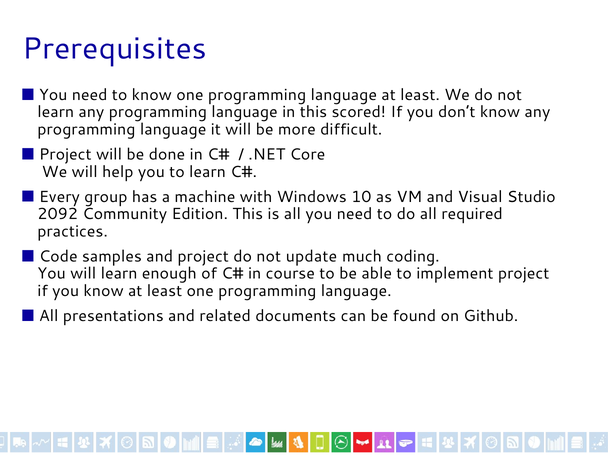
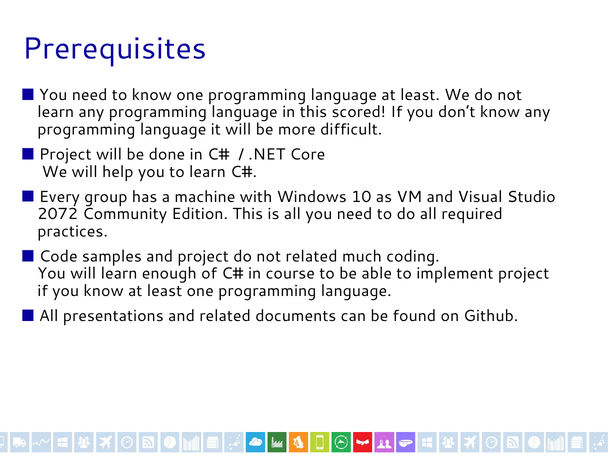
2092: 2092 -> 2072 (58, 214)
not update: update -> related (312, 256)
